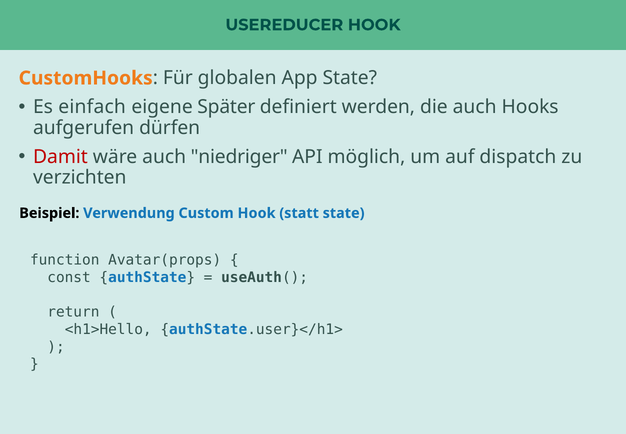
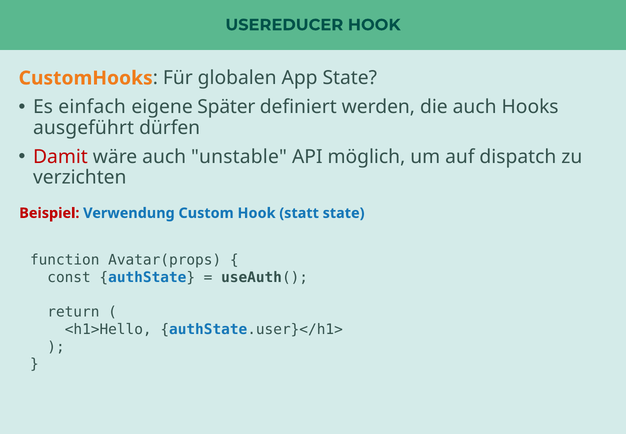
aufgerufen: aufgerufen -> ausgeführt (84, 128)
niedriger: niedriger -> unstable (239, 156)
Beispiel colour: black -> red (49, 213)
